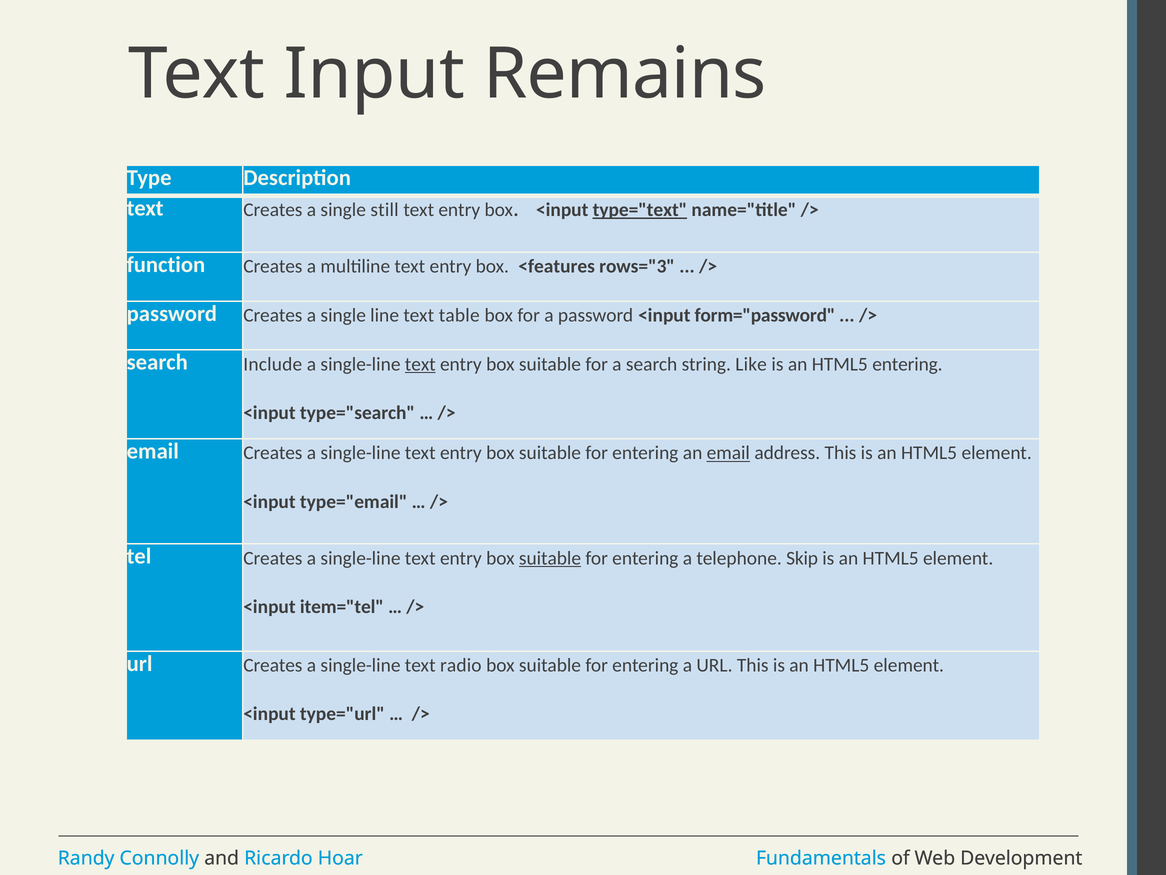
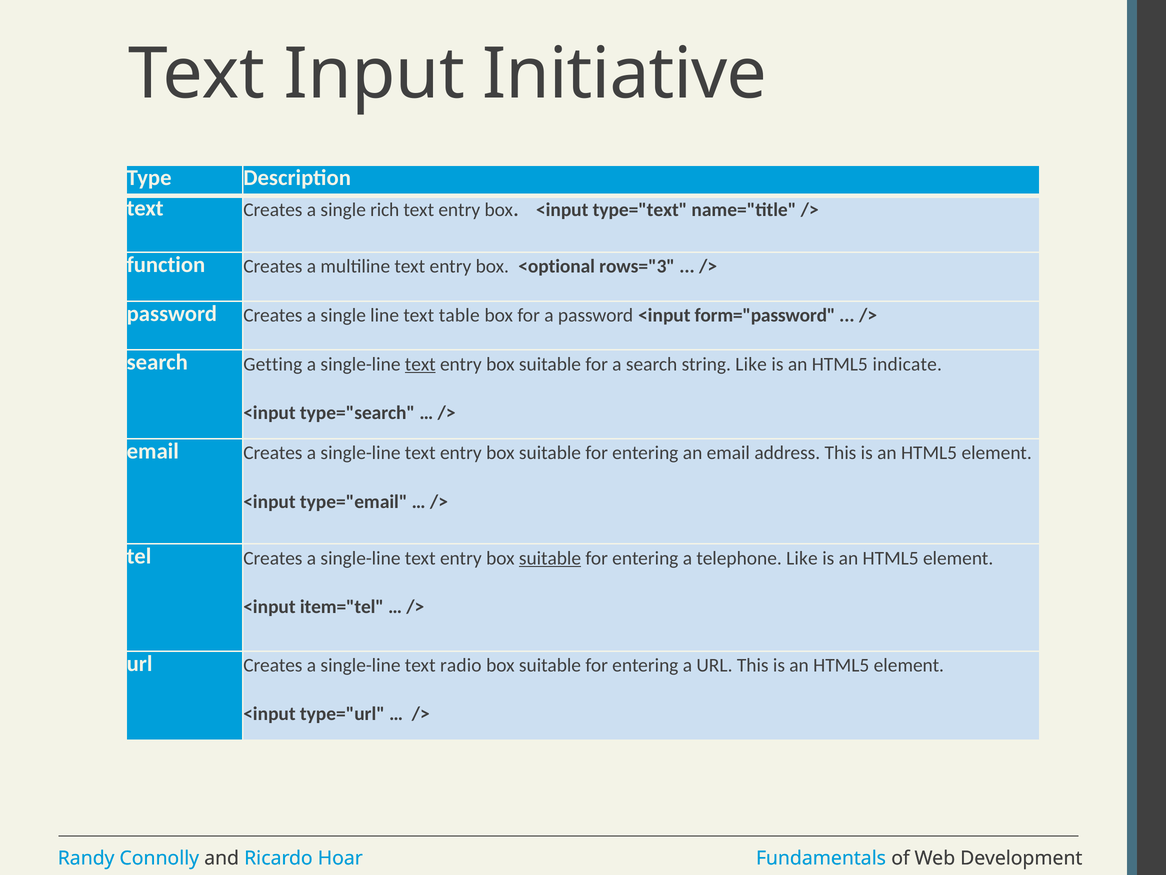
Remains: Remains -> Initiative (625, 74)
still: still -> rich (385, 210)
type="text underline: present -> none (640, 210)
<features: <features -> <optional (557, 266)
Include: Include -> Getting (273, 364)
HTML5 entering: entering -> indicate (907, 364)
email underline: present -> none (728, 453)
telephone Skip: Skip -> Like (802, 558)
